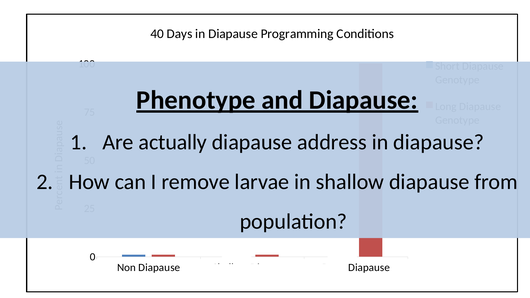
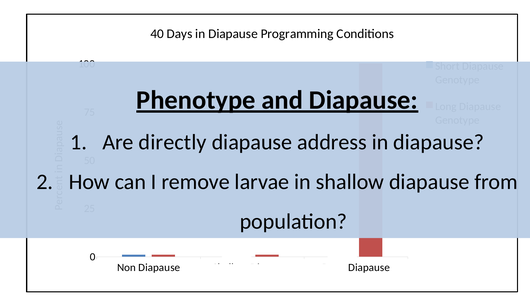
actually: actually -> directly (173, 142)
